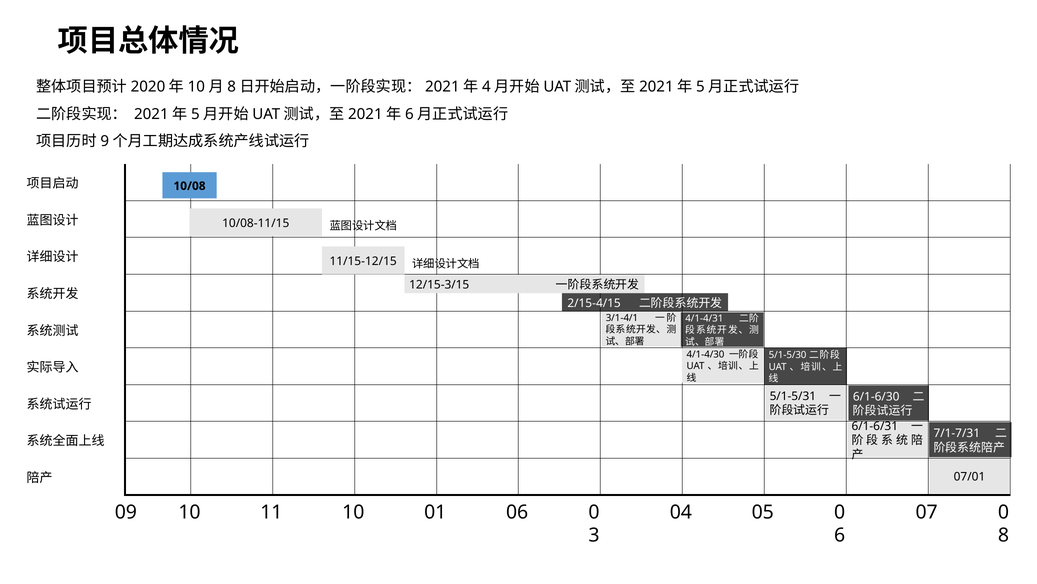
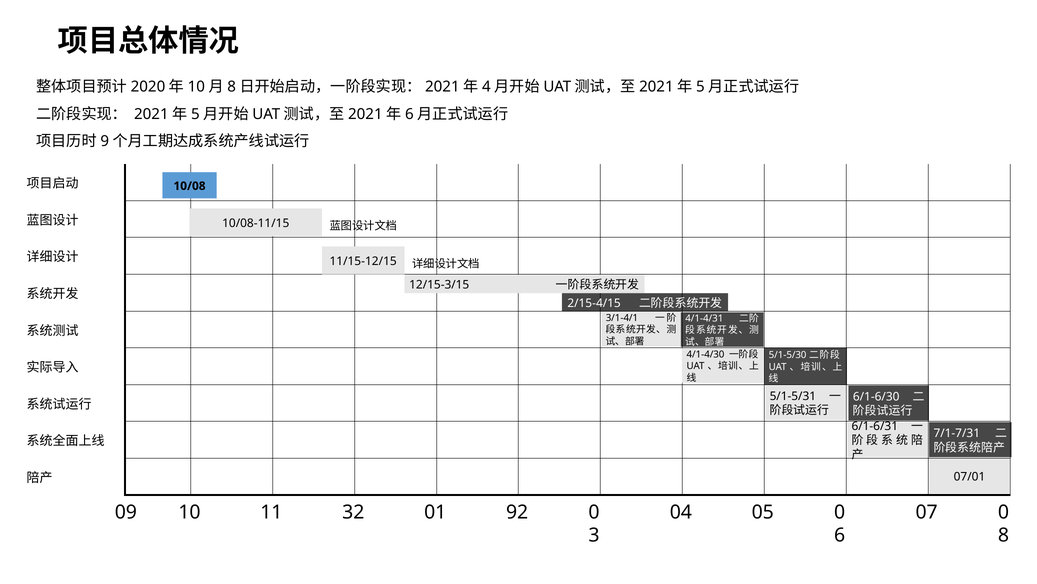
11 10: 10 -> 32 (353, 512)
06: 06 -> 92 (517, 512)
